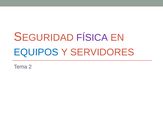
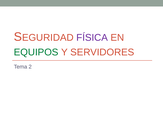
EQUIPOS colour: blue -> green (36, 52)
